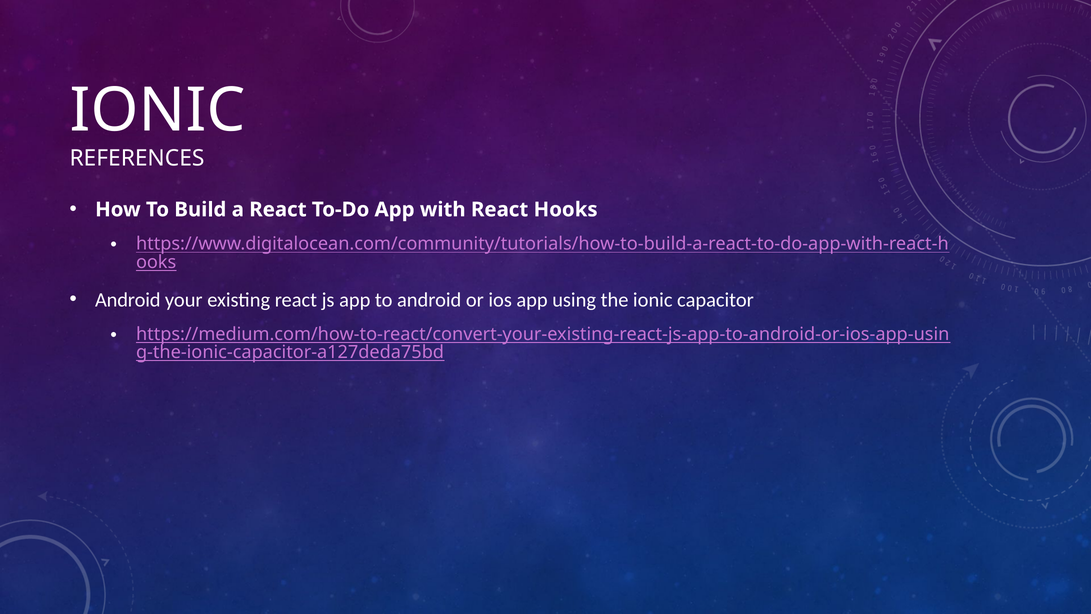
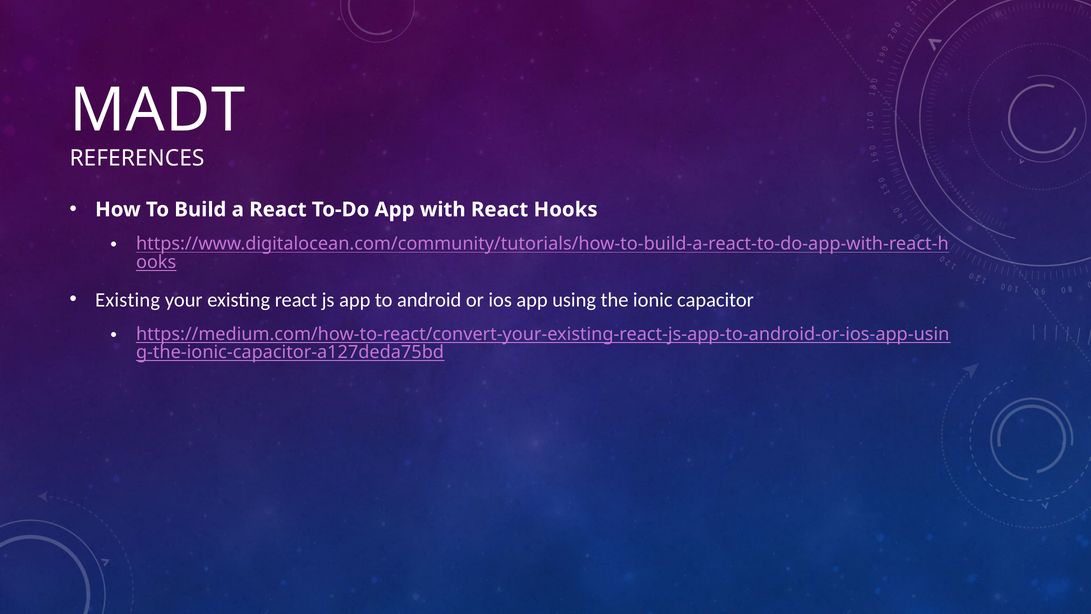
IONIC: IONIC -> MADT (157, 110)
Android: Android -> Existing (128, 300)
